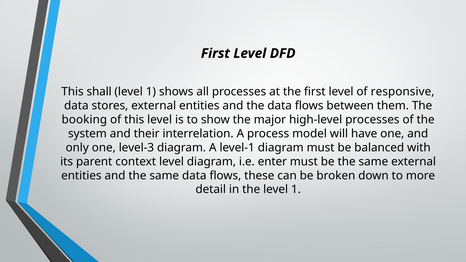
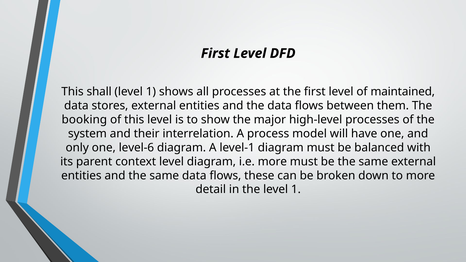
responsive: responsive -> maintained (403, 92)
level-3: level-3 -> level-6 (136, 148)
i.e enter: enter -> more (272, 162)
